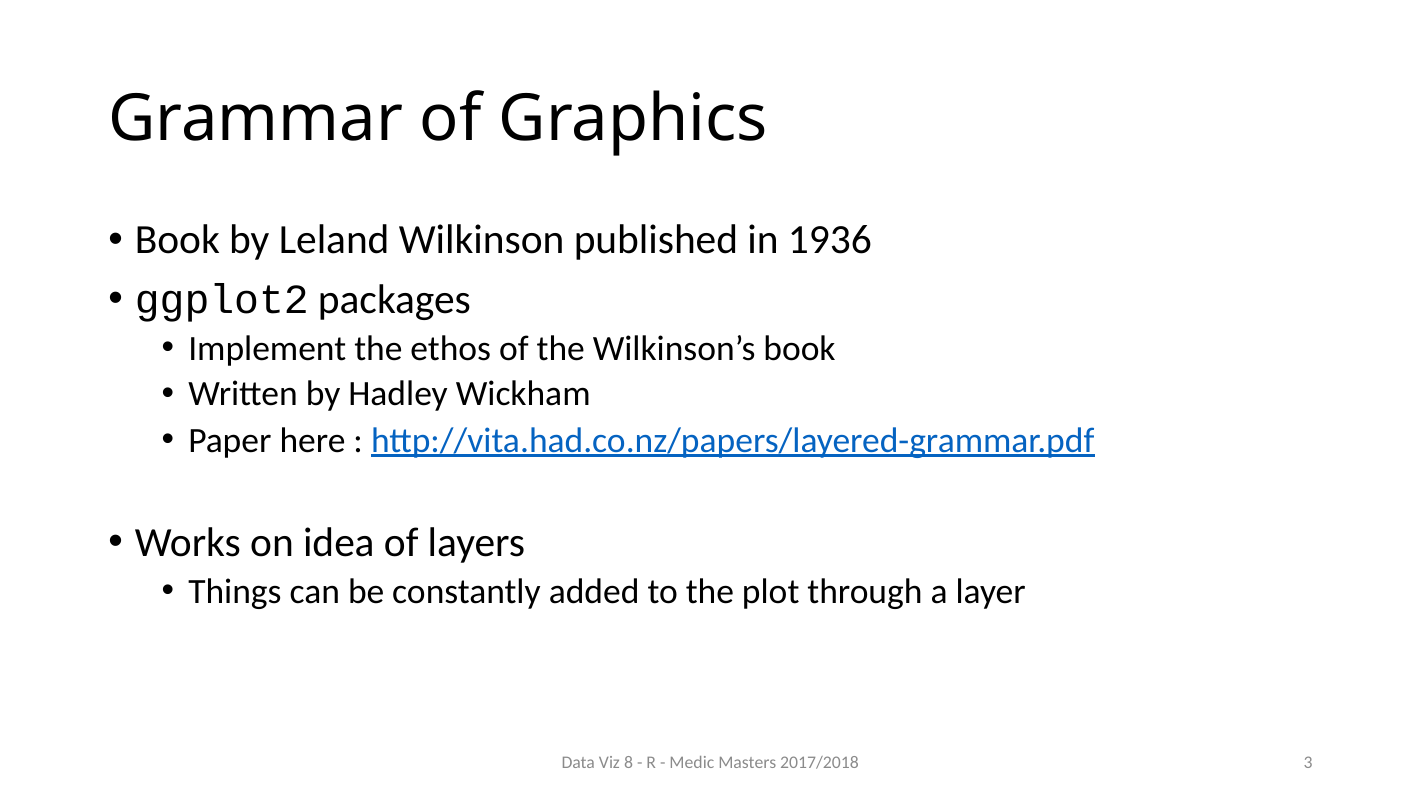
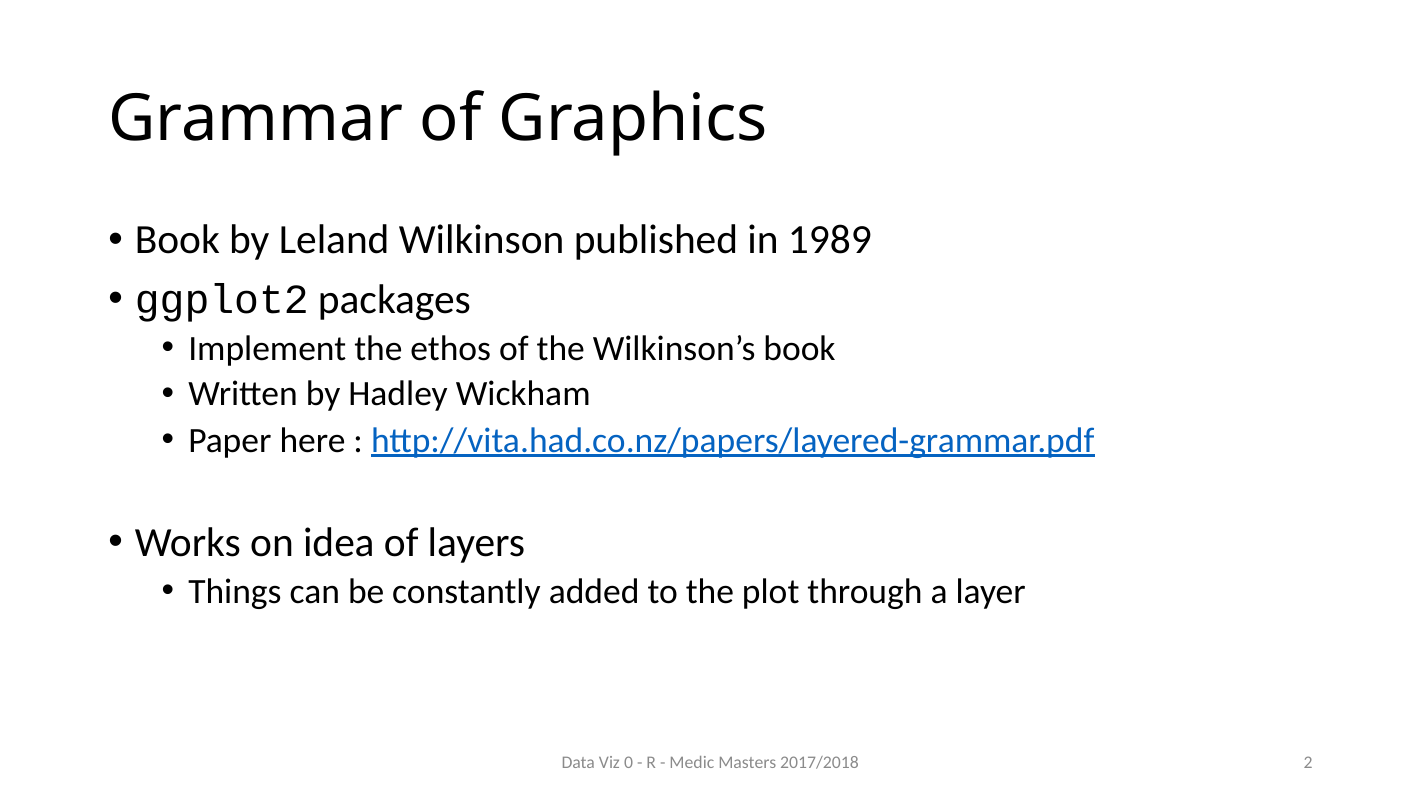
1936: 1936 -> 1989 (830, 240)
8: 8 -> 0 (629, 763)
3: 3 -> 2 (1308, 763)
